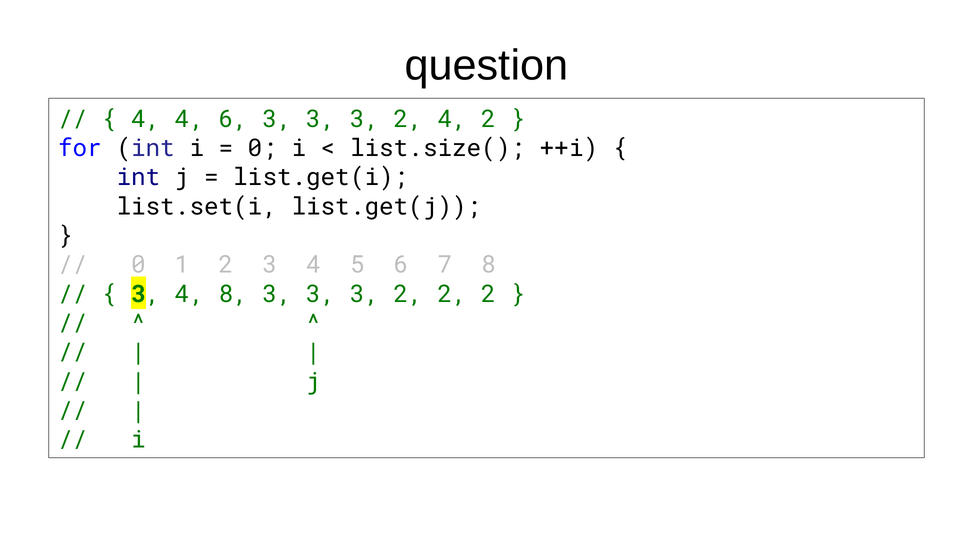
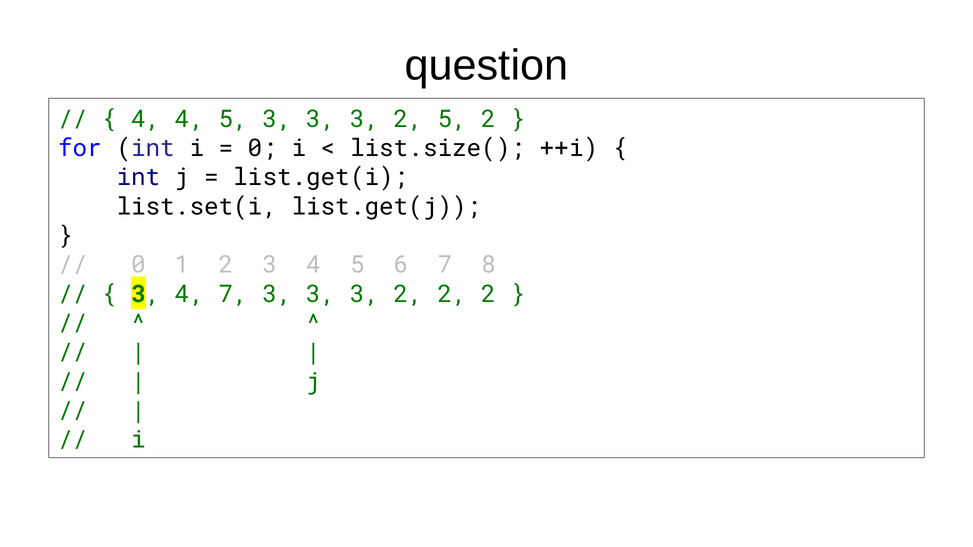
4 4 6: 6 -> 5 (233, 119)
2 4: 4 -> 5 (452, 119)
4 8: 8 -> 7 (233, 294)
